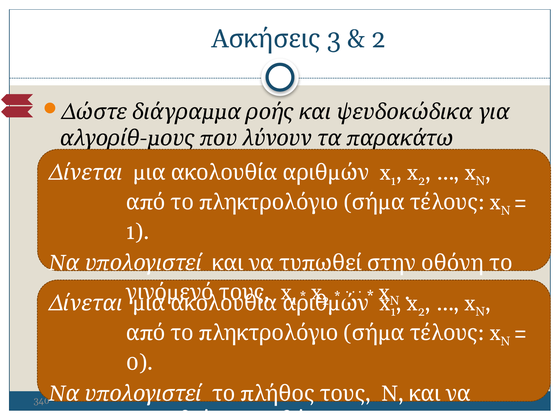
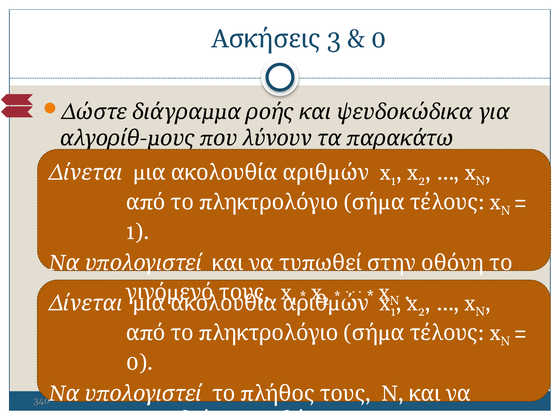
2: 2 -> 0 (379, 39)
